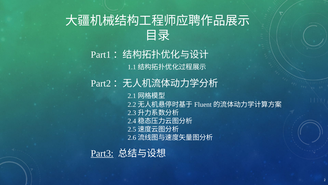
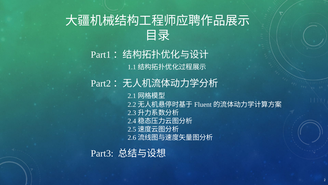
Part3 underline: present -> none (102, 153)
